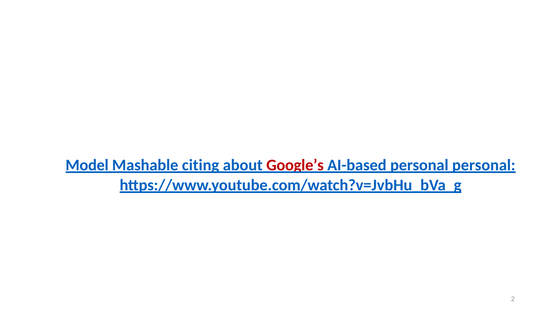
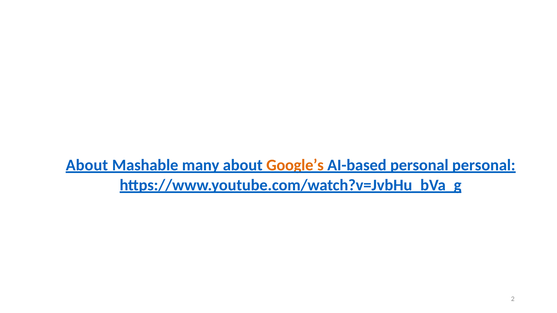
Model: Model -> About (87, 165)
citing: citing -> many (201, 165)
Google’s colour: red -> orange (295, 165)
